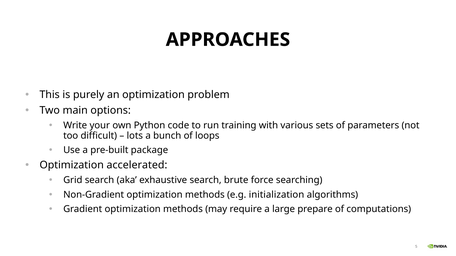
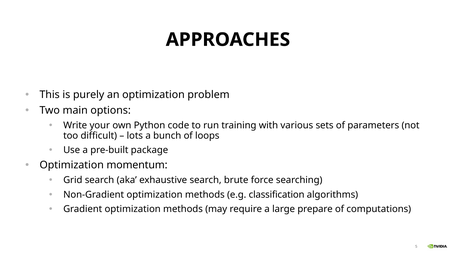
accelerated: accelerated -> momentum (137, 165)
initialization: initialization -> classification (277, 195)
